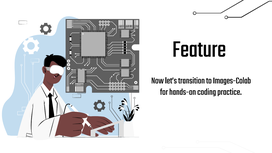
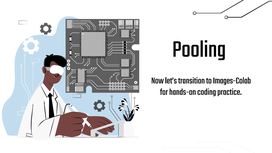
Feature: Feature -> Pooling (199, 49)
